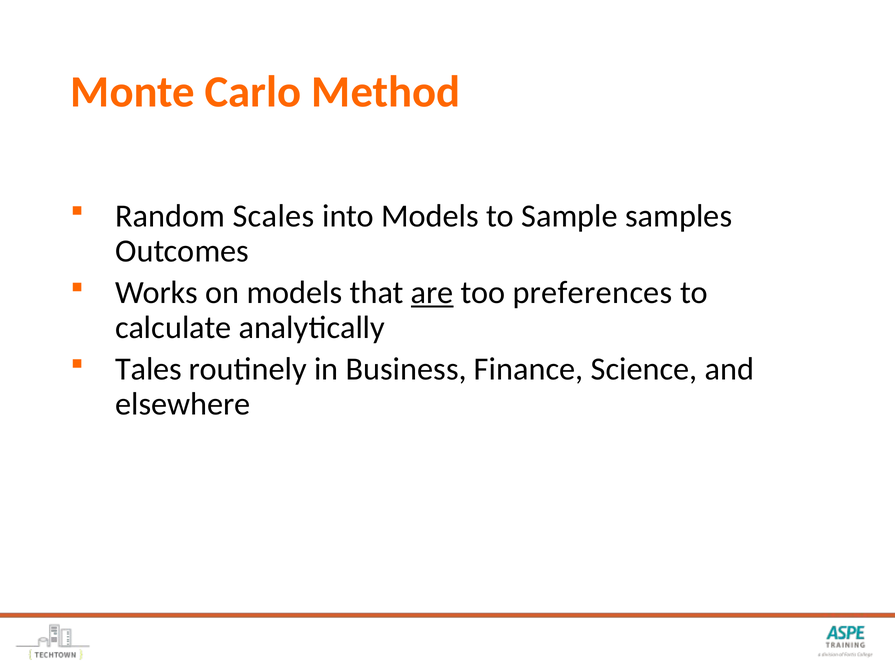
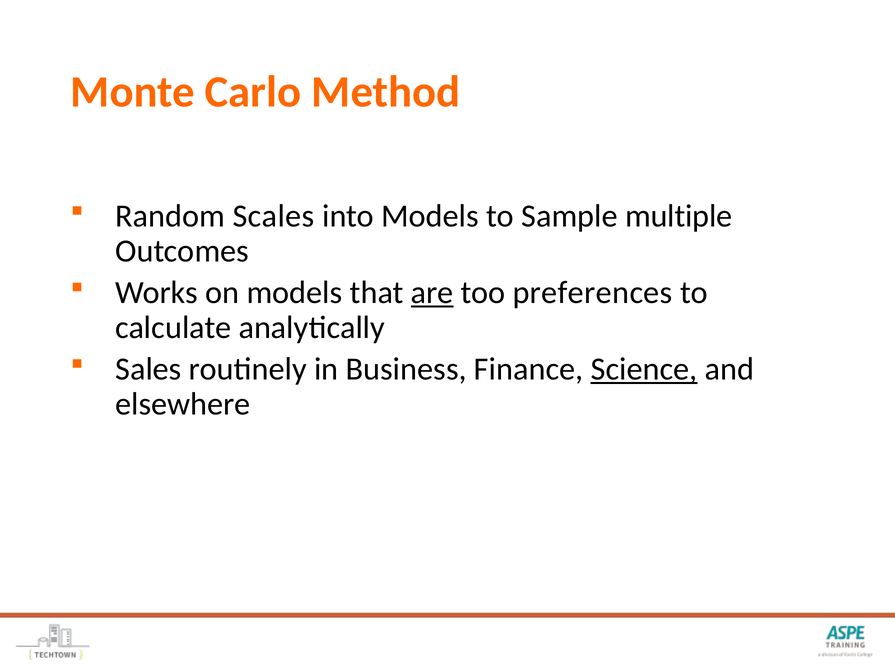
samples: samples -> multiple (679, 216)
Tales: Tales -> Sales (148, 369)
Science underline: none -> present (644, 369)
